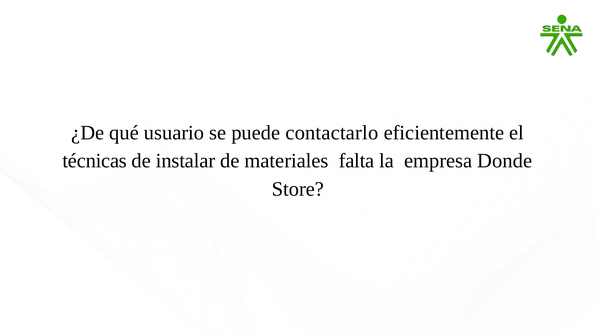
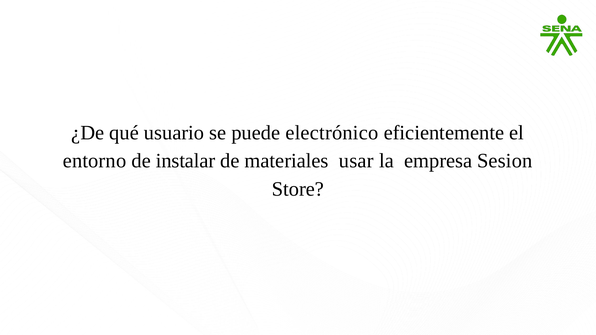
contactarlo: contactarlo -> electrónico (332, 133)
técnicas: técnicas -> entorno (95, 161)
falta: falta -> usar (356, 161)
Donde: Donde -> Sesion (505, 161)
